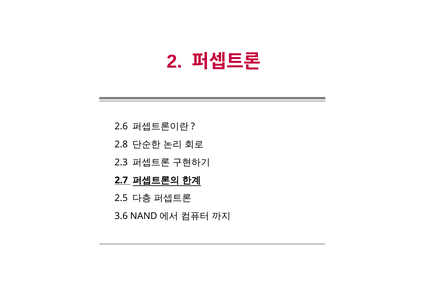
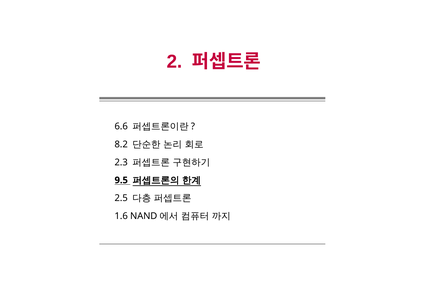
2.6: 2.6 -> 6.6 (121, 127)
2.8: 2.8 -> 8.2 (121, 144)
2.7: 2.7 -> 9.5 (121, 180)
3.6: 3.6 -> 1.6 (121, 216)
